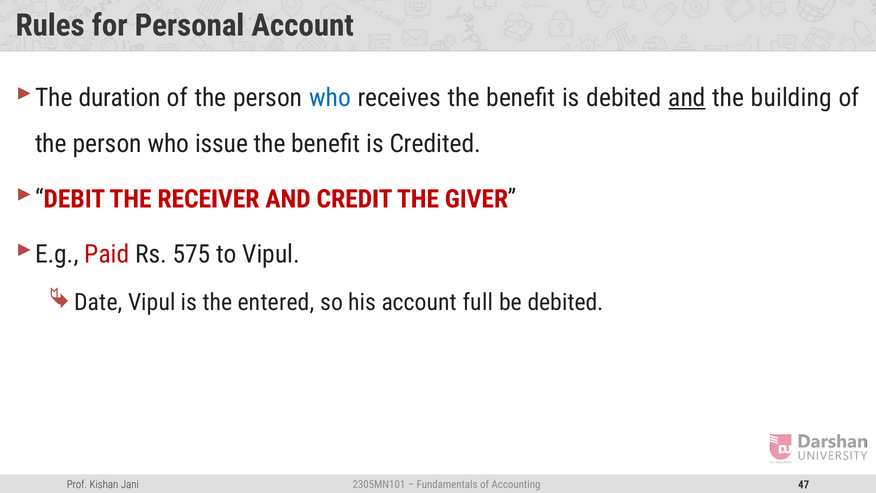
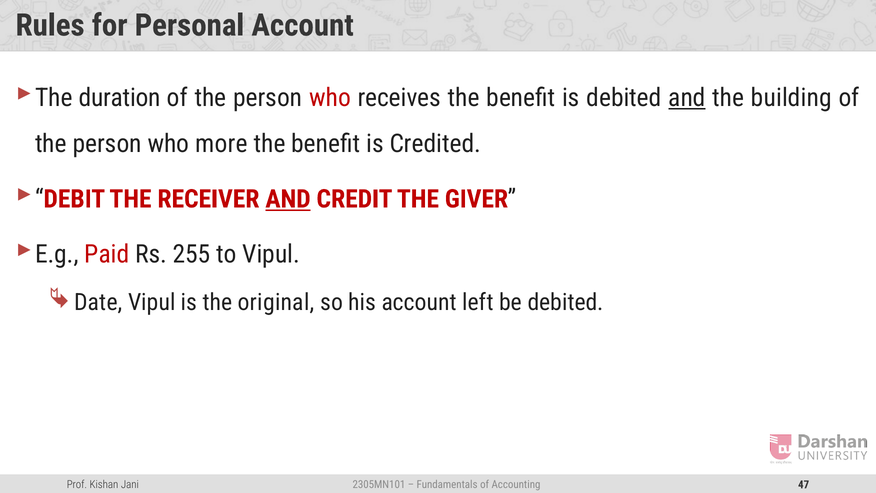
who colour: blue -> red (330, 98)
issue: issue -> more (221, 144)
AND underline: none -> present (288, 199)
575: 575 -> 255 (192, 254)
entered: entered -> original (276, 302)
full: full -> left (478, 302)
